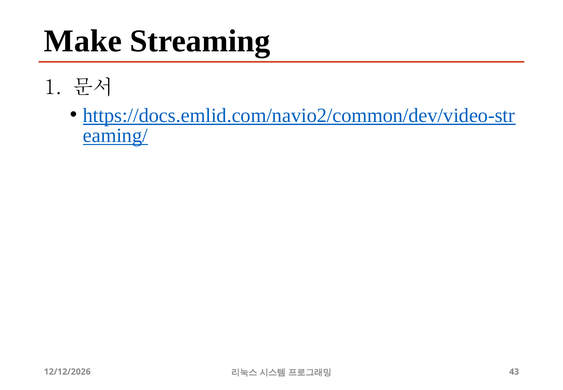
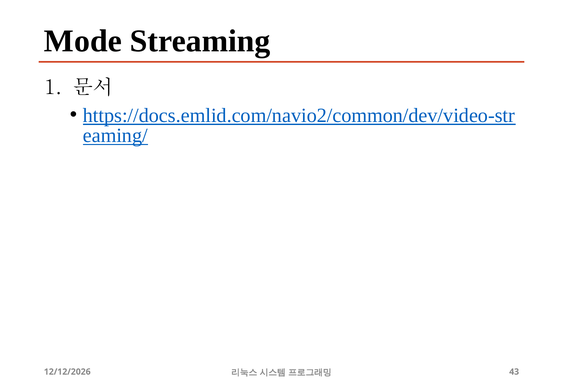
Make: Make -> Mode (83, 41)
